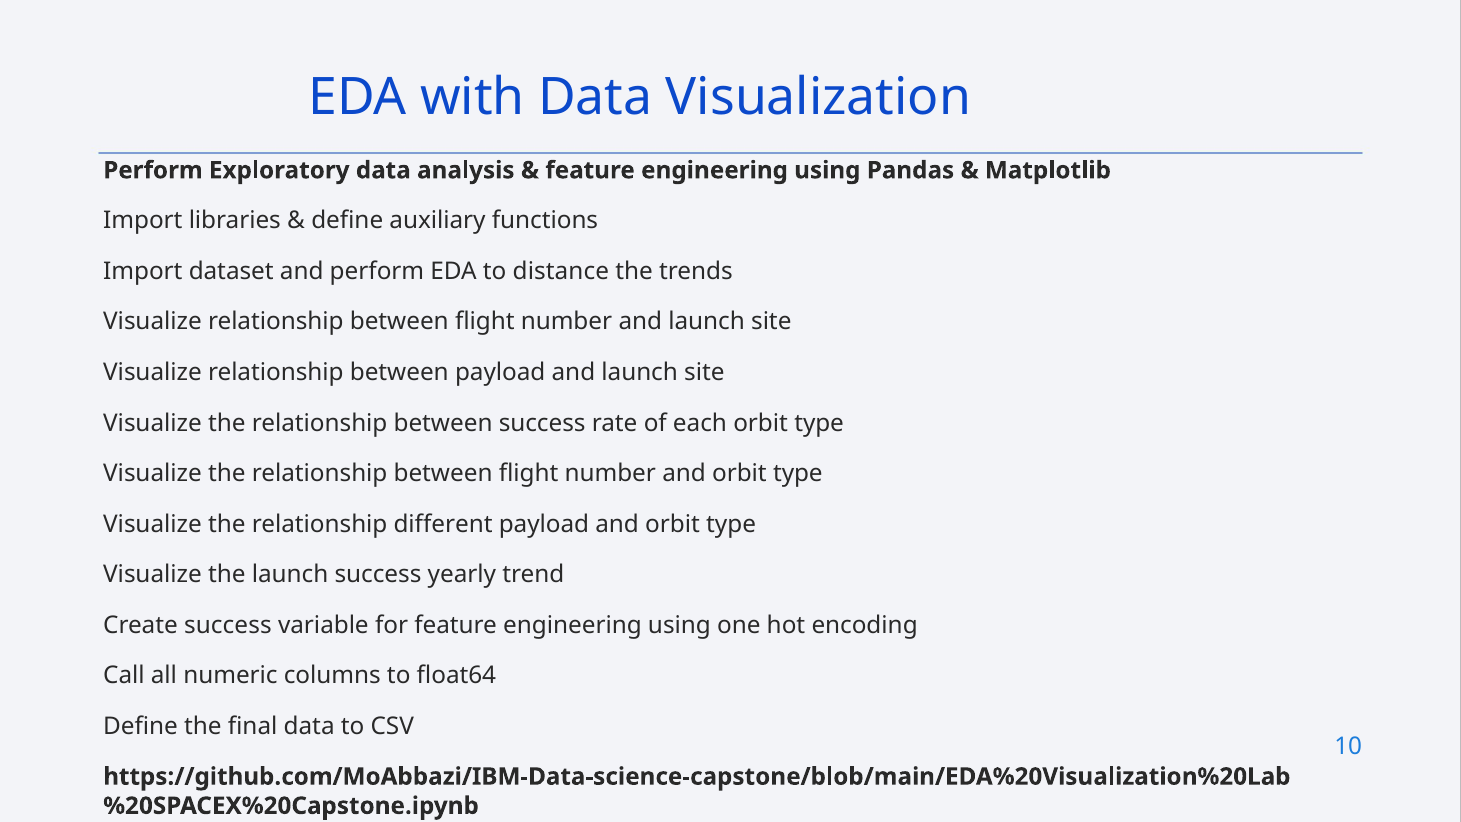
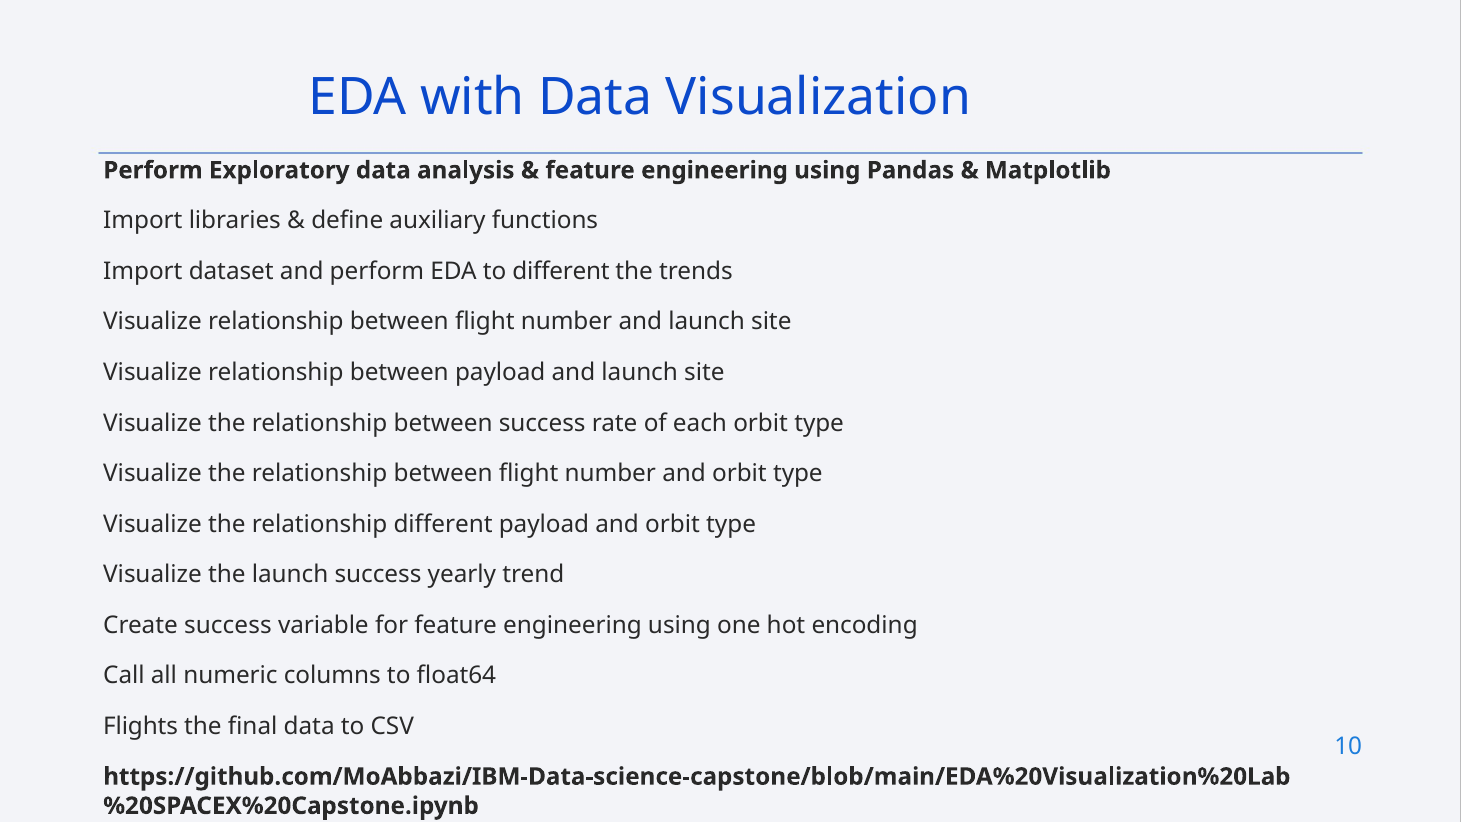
to distance: distance -> different (561, 271)
Define: Define -> Flights (141, 726)
